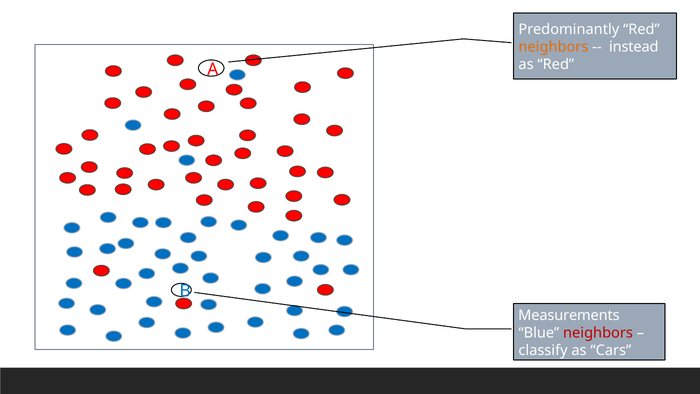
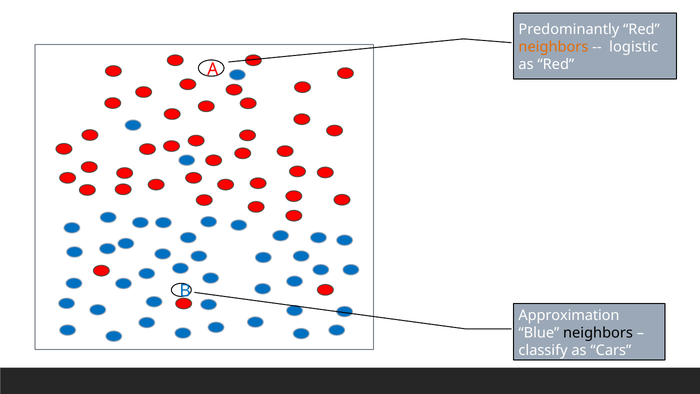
instead: instead -> logistic (634, 47)
Measurements: Measurements -> Approximation (569, 315)
neighbors colour: red -> black (598, 333)
